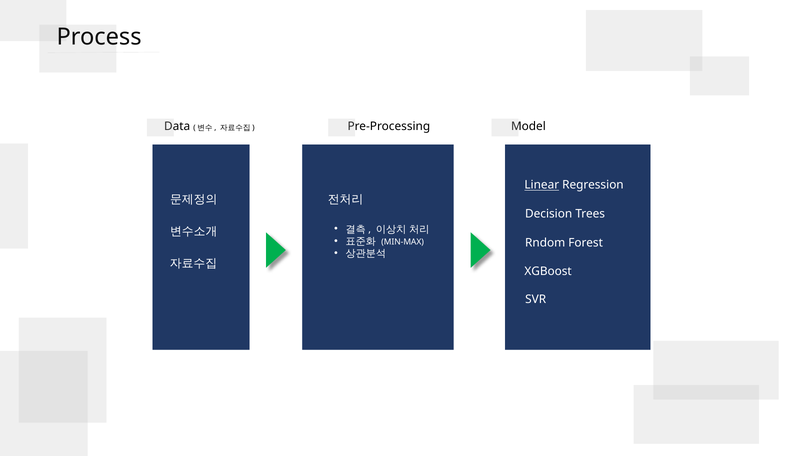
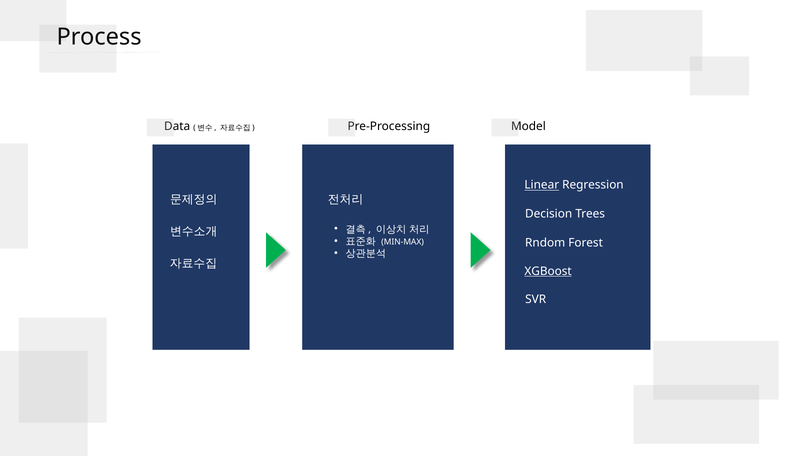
XGBoost underline: none -> present (548, 271)
